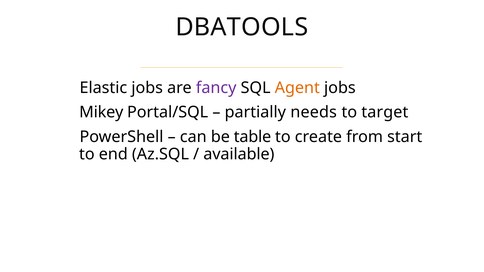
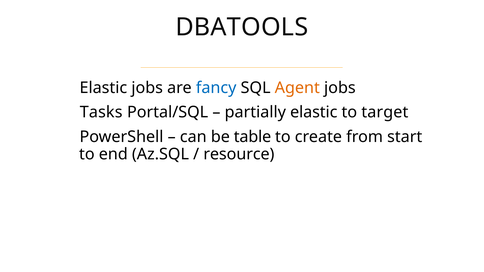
fancy colour: purple -> blue (216, 88)
Mikey: Mikey -> Tasks (101, 112)
partially needs: needs -> elastic (314, 112)
available: available -> resource (239, 154)
